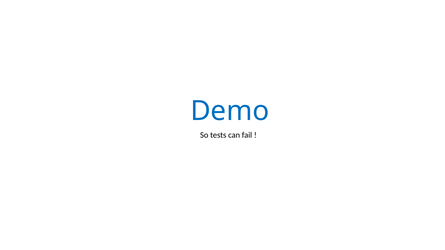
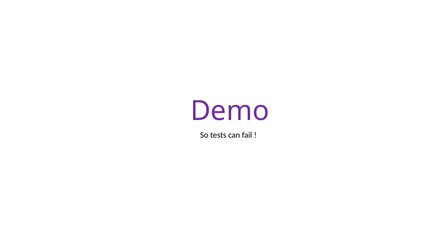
Demo colour: blue -> purple (230, 111)
